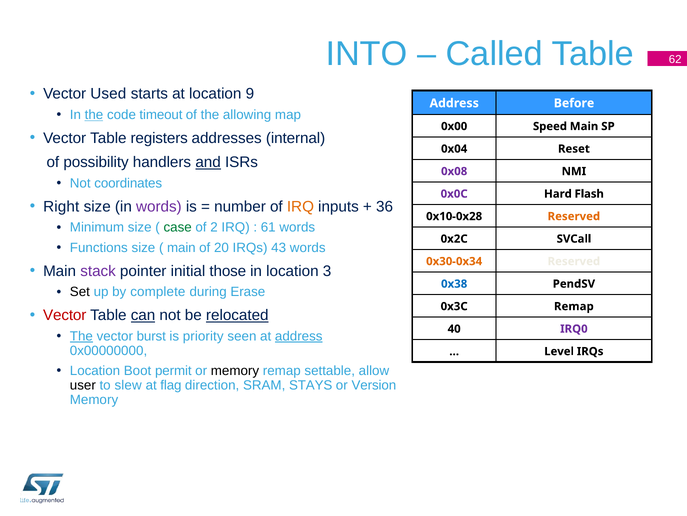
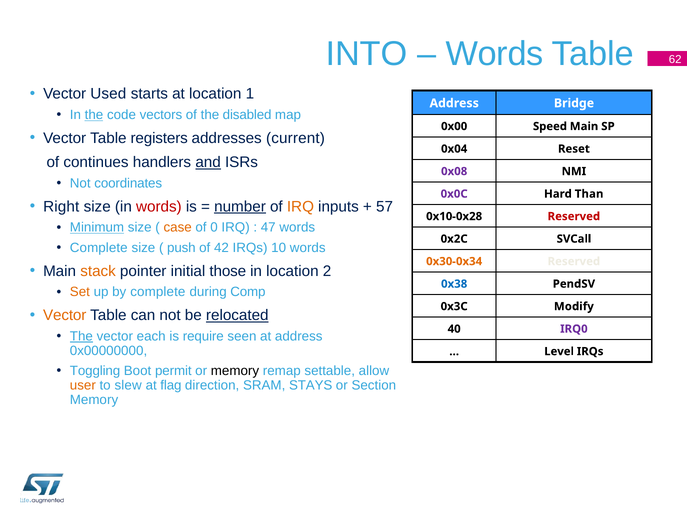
Called: Called -> Words (495, 54)
9: 9 -> 1 (250, 94)
Before: Before -> Bridge (574, 103)
timeout: timeout -> vectors (161, 115)
allowing: allowing -> disabled (247, 115)
internal: internal -> current (295, 138)
possibility: possibility -> continues (96, 162)
Flash: Flash -> Than (589, 194)
words colour: purple -> red (159, 206)
number underline: none -> present (240, 206)
36: 36 -> 57 (385, 206)
Reserved colour: orange -> red (574, 216)
Minimum underline: none -> present (97, 227)
case colour: green -> orange (178, 227)
2: 2 -> 0 (214, 227)
61: 61 -> 47 (268, 227)
Functions: Functions -> Complete (99, 247)
main: main -> push (181, 247)
20: 20 -> 42 (221, 247)
43: 43 -> 10 (279, 247)
stack colour: purple -> orange (98, 271)
3: 3 -> 2 (327, 271)
Set colour: black -> orange (80, 292)
Erase: Erase -> Comp (248, 292)
0x3C Remap: Remap -> Modify (574, 306)
Vector colour: red -> orange (65, 315)
can underline: present -> none (143, 315)
burst: burst -> each (151, 336)
priority: priority -> require (203, 336)
address underline: present -> none (299, 336)
Location: Location -> Toggling (95, 370)
user colour: black -> orange (83, 385)
Version: Version -> Section (374, 385)
